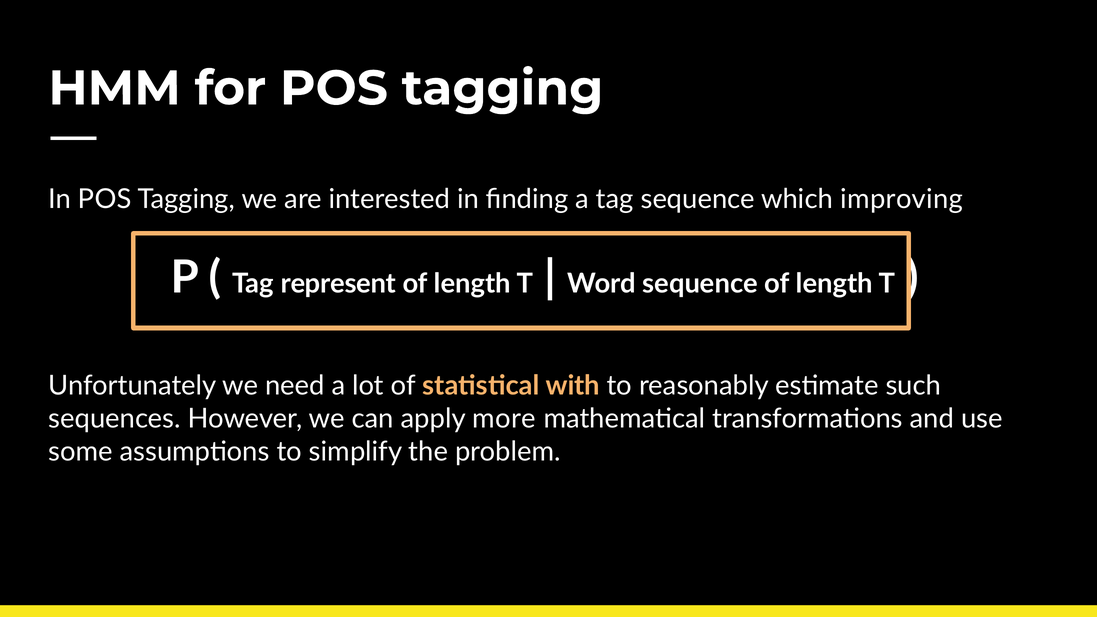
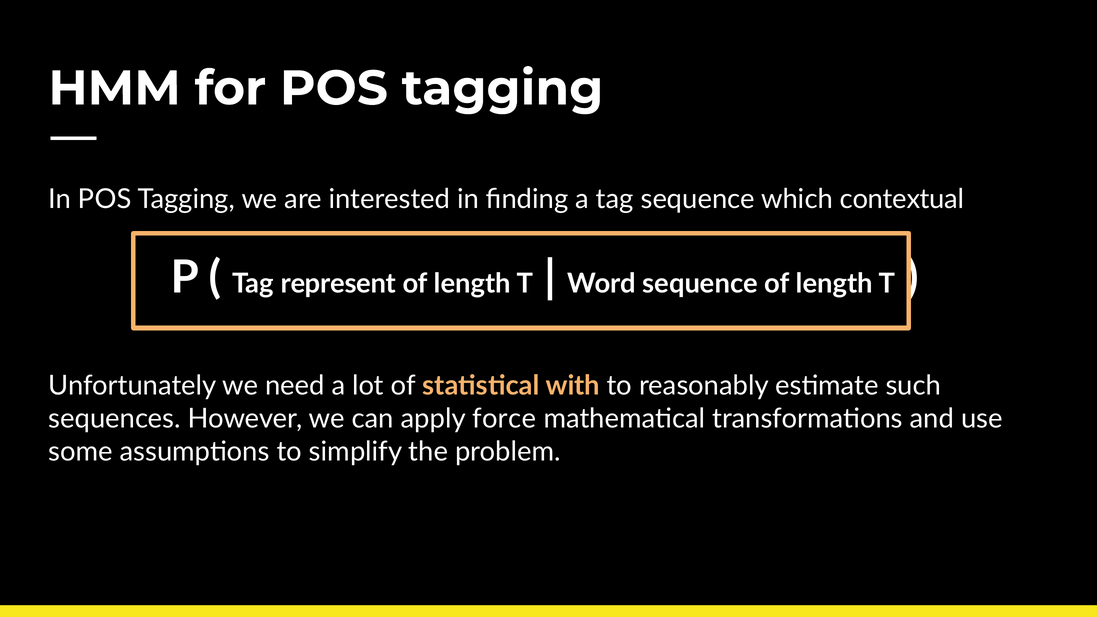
improving: improving -> contextual (902, 199)
more: more -> force (504, 419)
